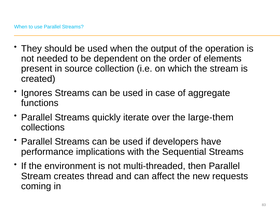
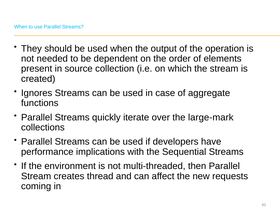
large-them: large-them -> large-mark (211, 117)
